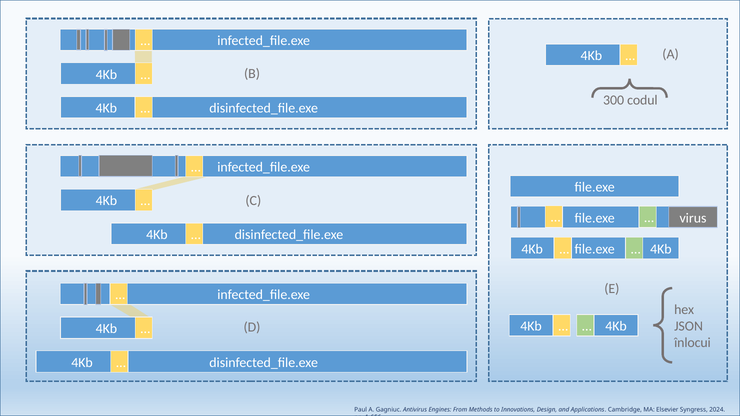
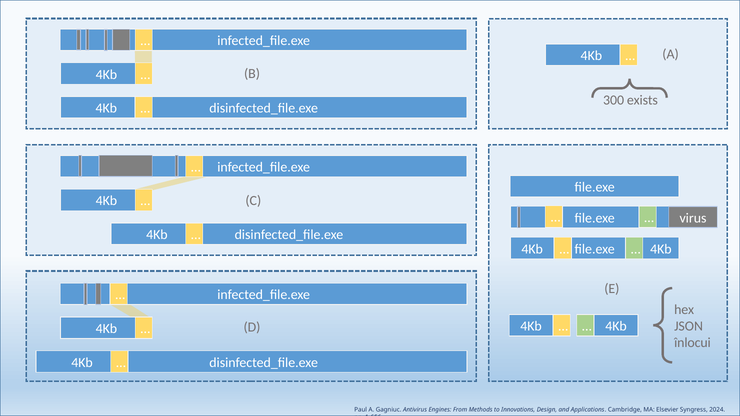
codul: codul -> exists (642, 100)
